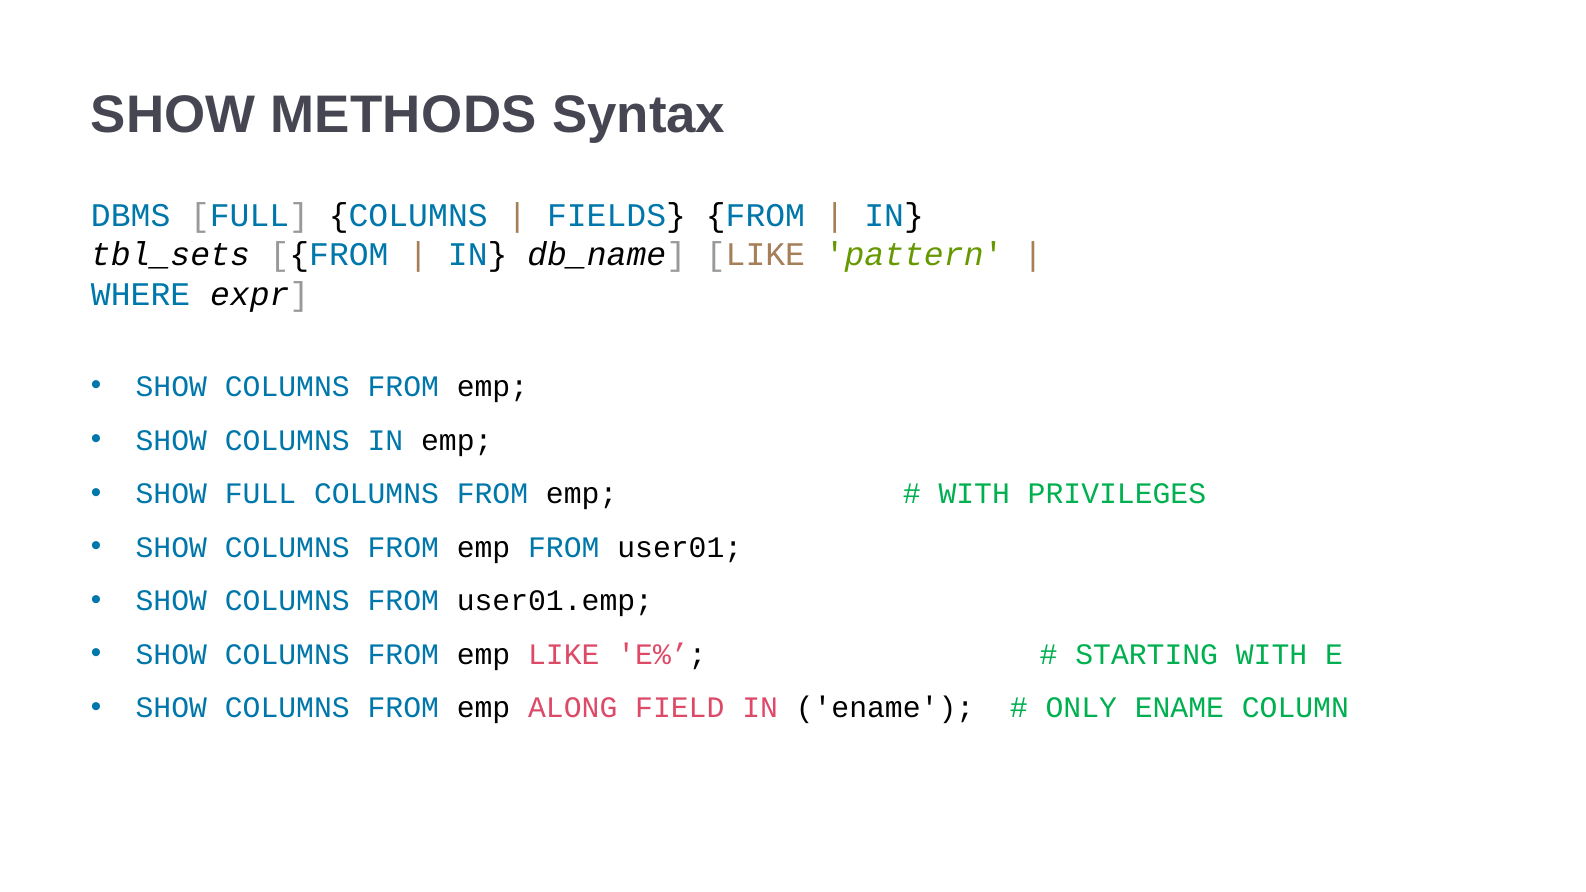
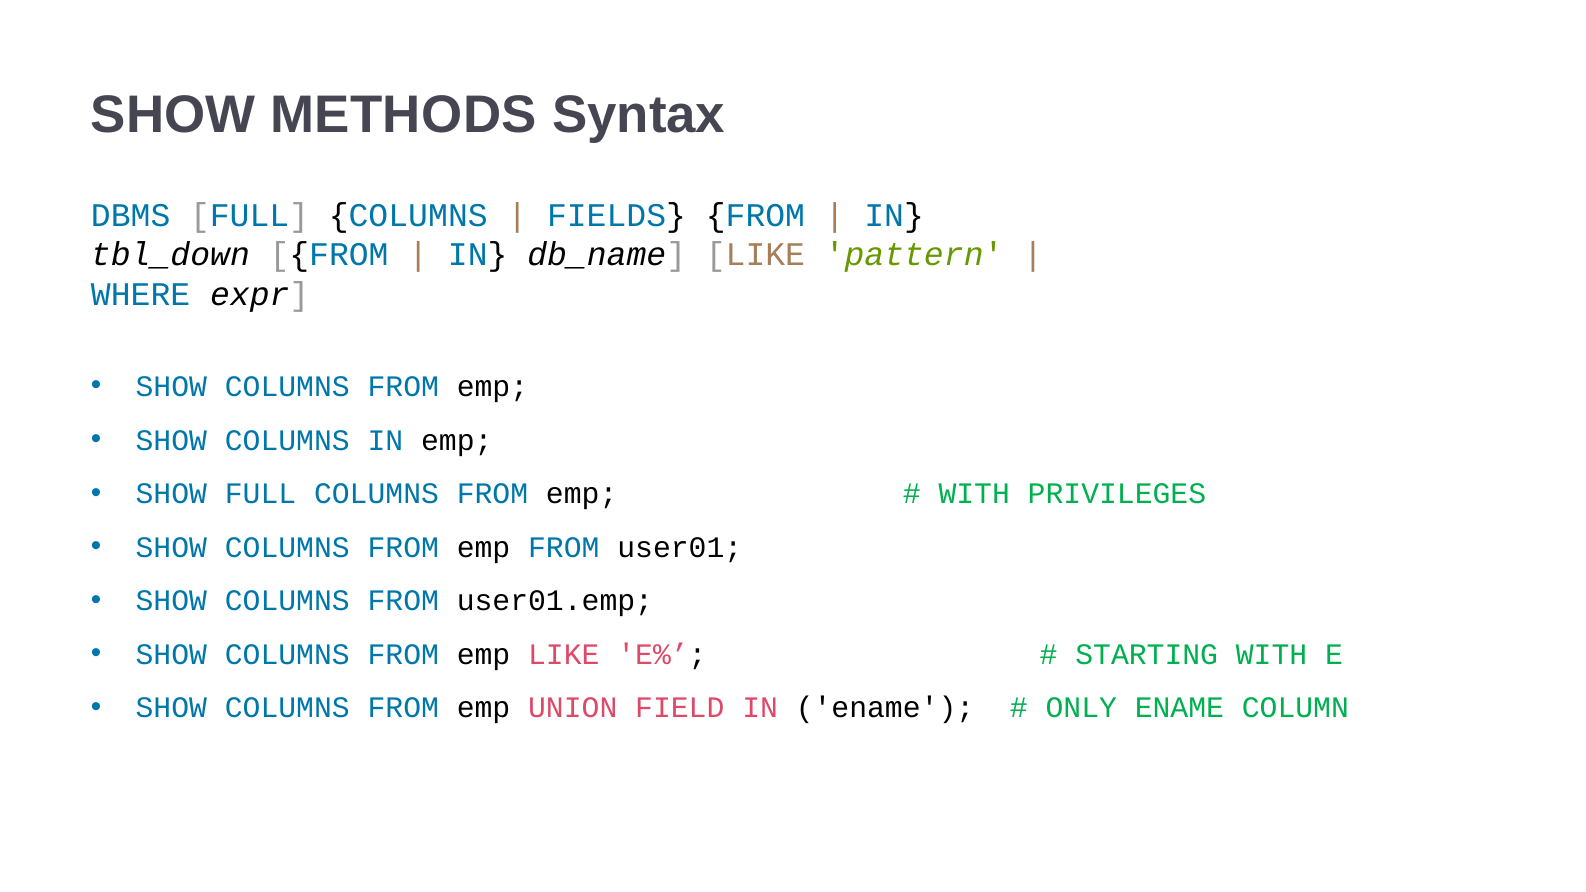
tbl_sets: tbl_sets -> tbl_down (170, 255)
ALONG: ALONG -> UNION (573, 708)
